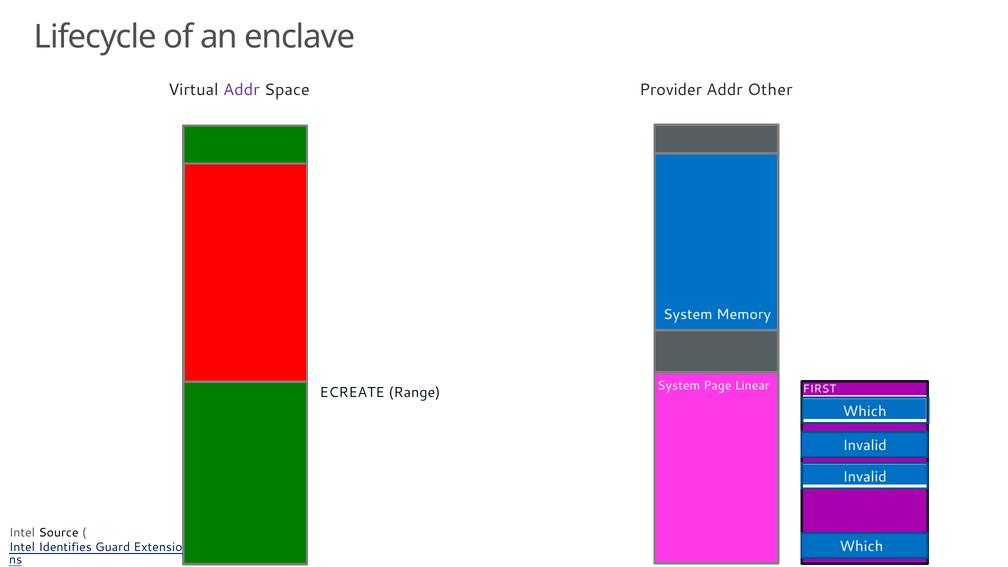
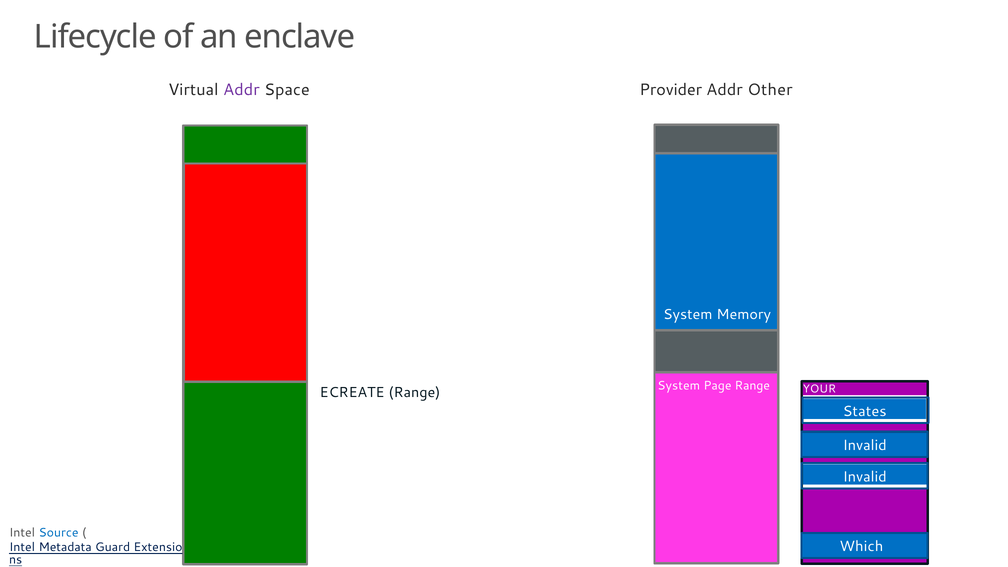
FIRST: FIRST -> YOUR (819, 389)
Page Linear: Linear -> Range (752, 386)
Which: Which -> States (865, 411)
Source colour: black -> blue (59, 532)
Identifies: Identifies -> Metadata (65, 547)
